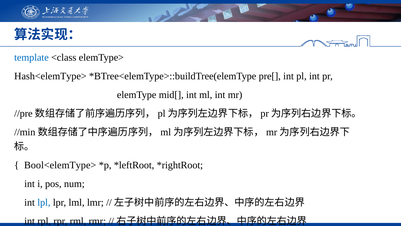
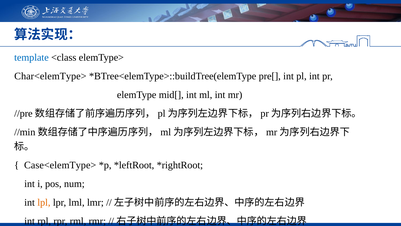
Hash<elemType>: Hash<elemType> -> Char<elemType> (50, 76)
Bool<elemType>: Bool<elemType> -> Case<elemType> (60, 165)
lpl colour: blue -> orange (44, 202)
